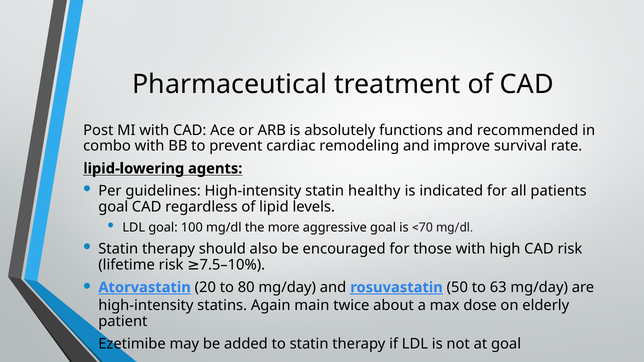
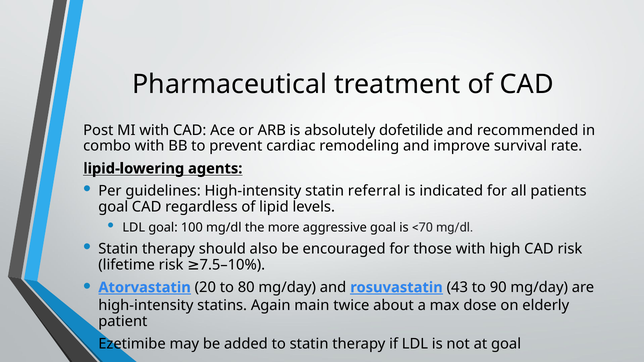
functions: functions -> dofetilide (411, 130)
healthy: healthy -> referral (374, 191)
50: 50 -> 43 (457, 288)
63: 63 -> 90 (498, 288)
